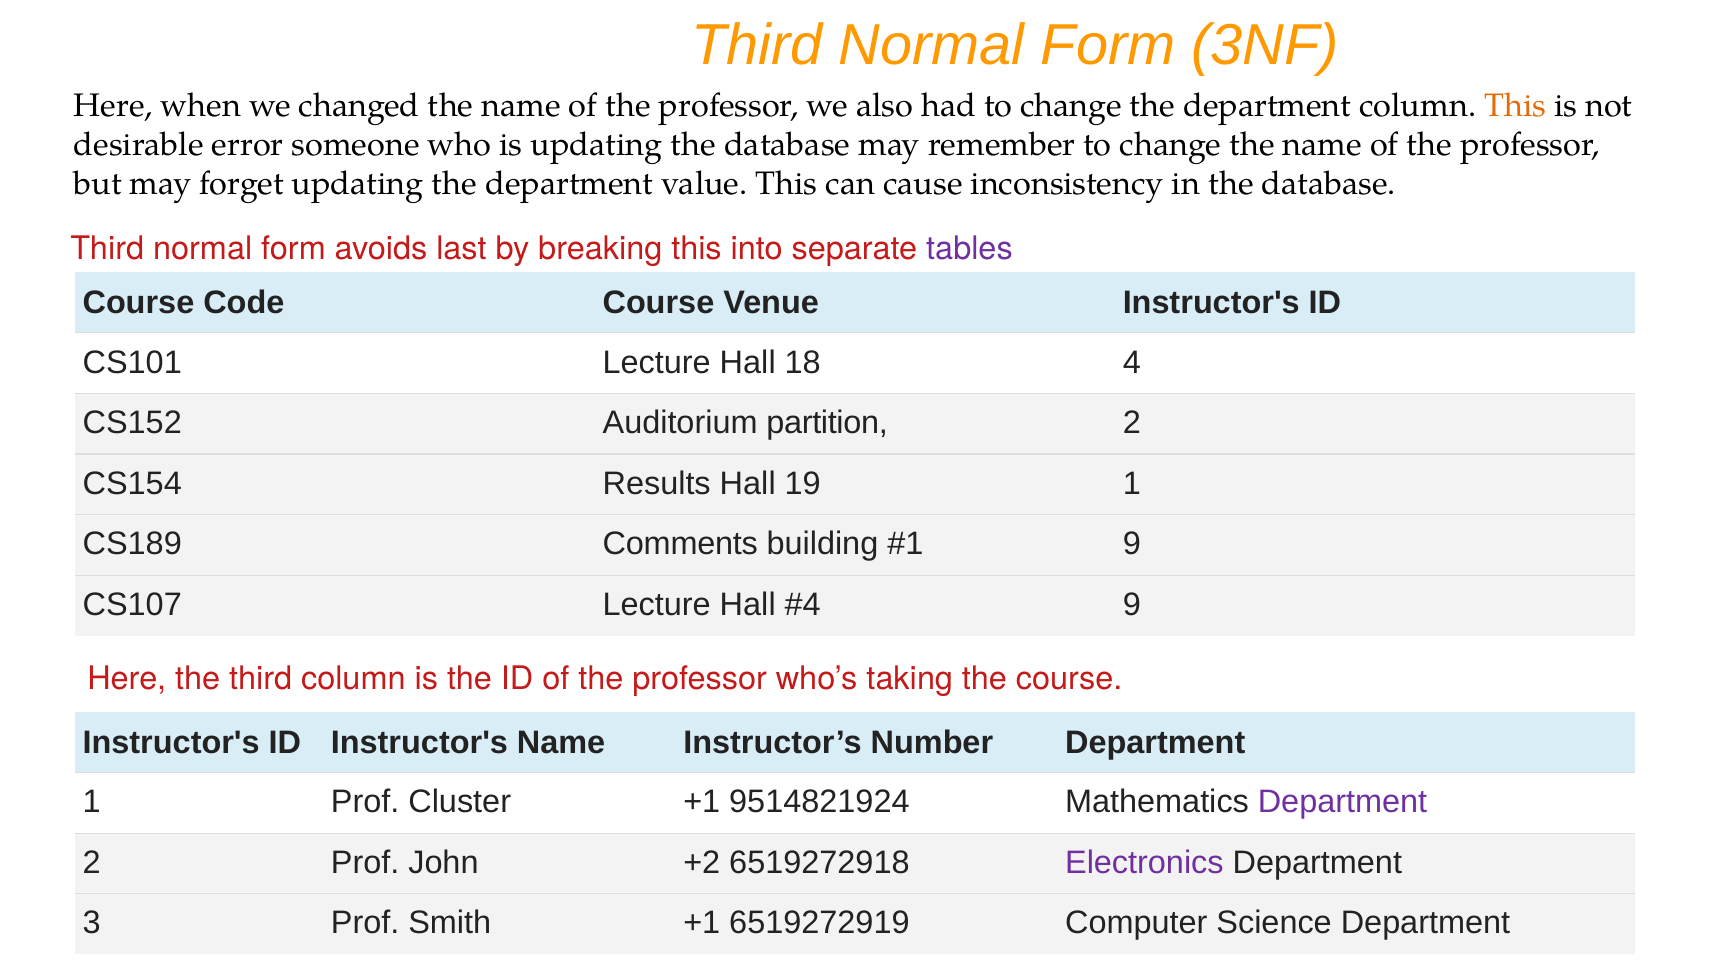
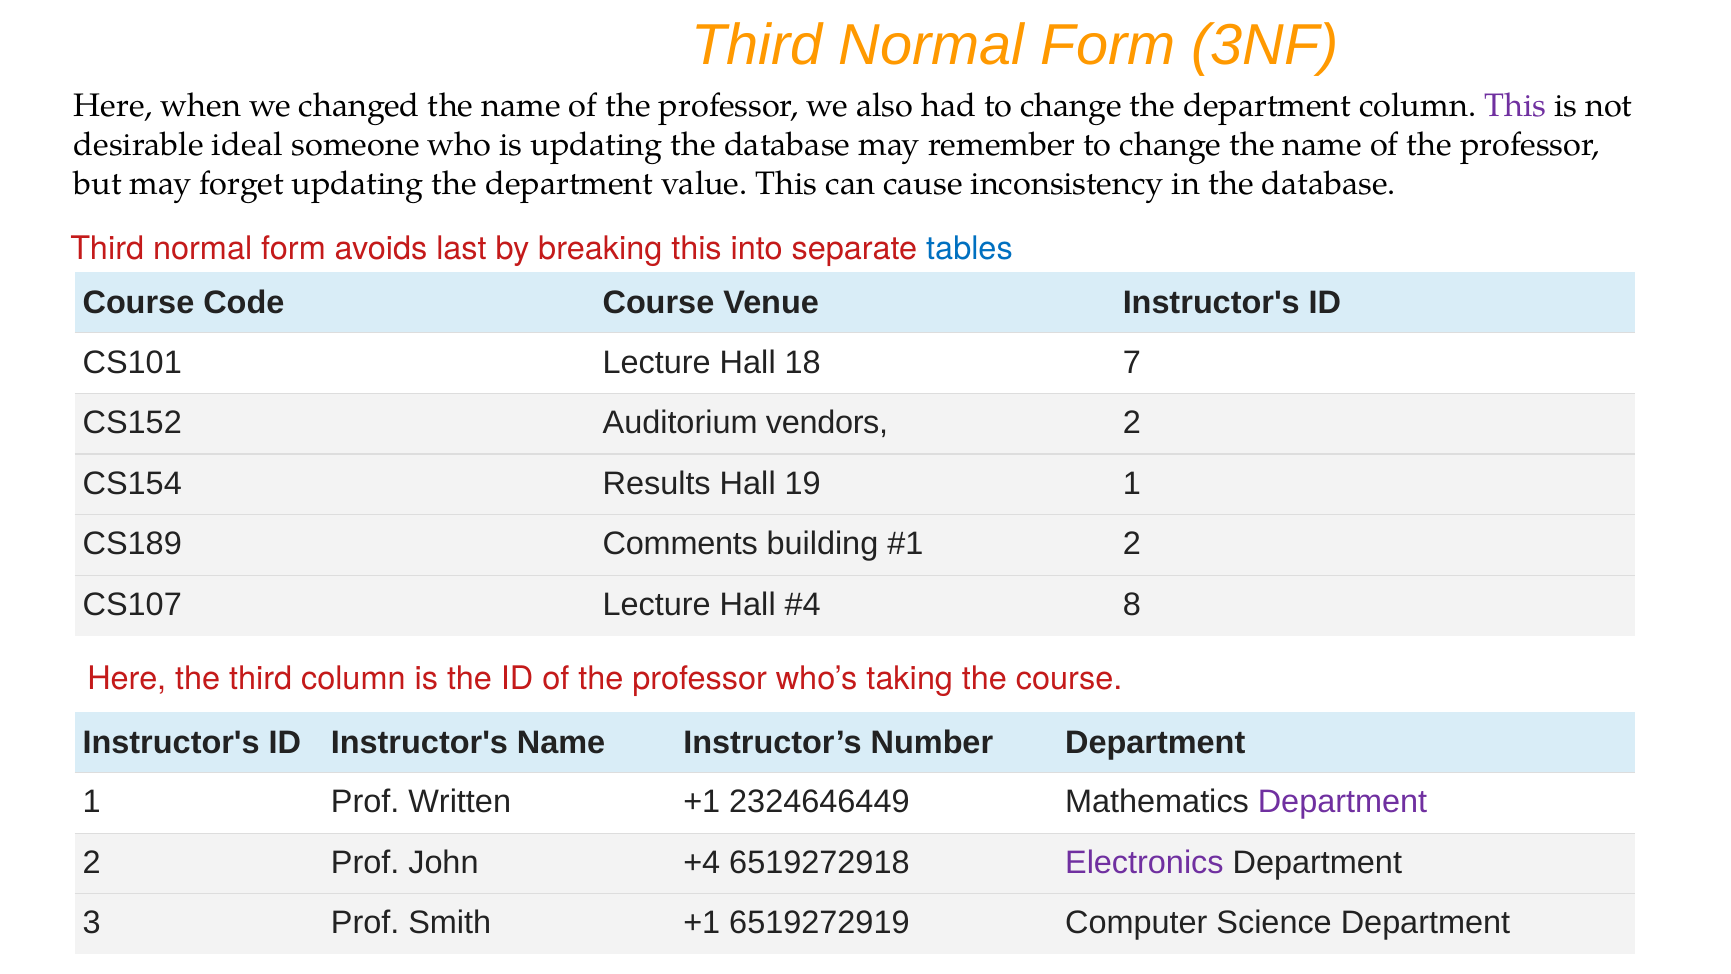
This colour: orange -> purple (1515, 106)
error: error -> ideal (248, 145)
tables colour: purple -> blue (969, 249)
4: 4 -> 7 (1132, 362)
partition: partition -> vendors (827, 423)
9: 9 -> 2 (1132, 544)
9: 9 -> 8 (1132, 605)
Cluster: Cluster -> Written (460, 802)
9514821924: 9514821924 -> 2324646449 (819, 802)
+2: +2 -> +4 (702, 862)
